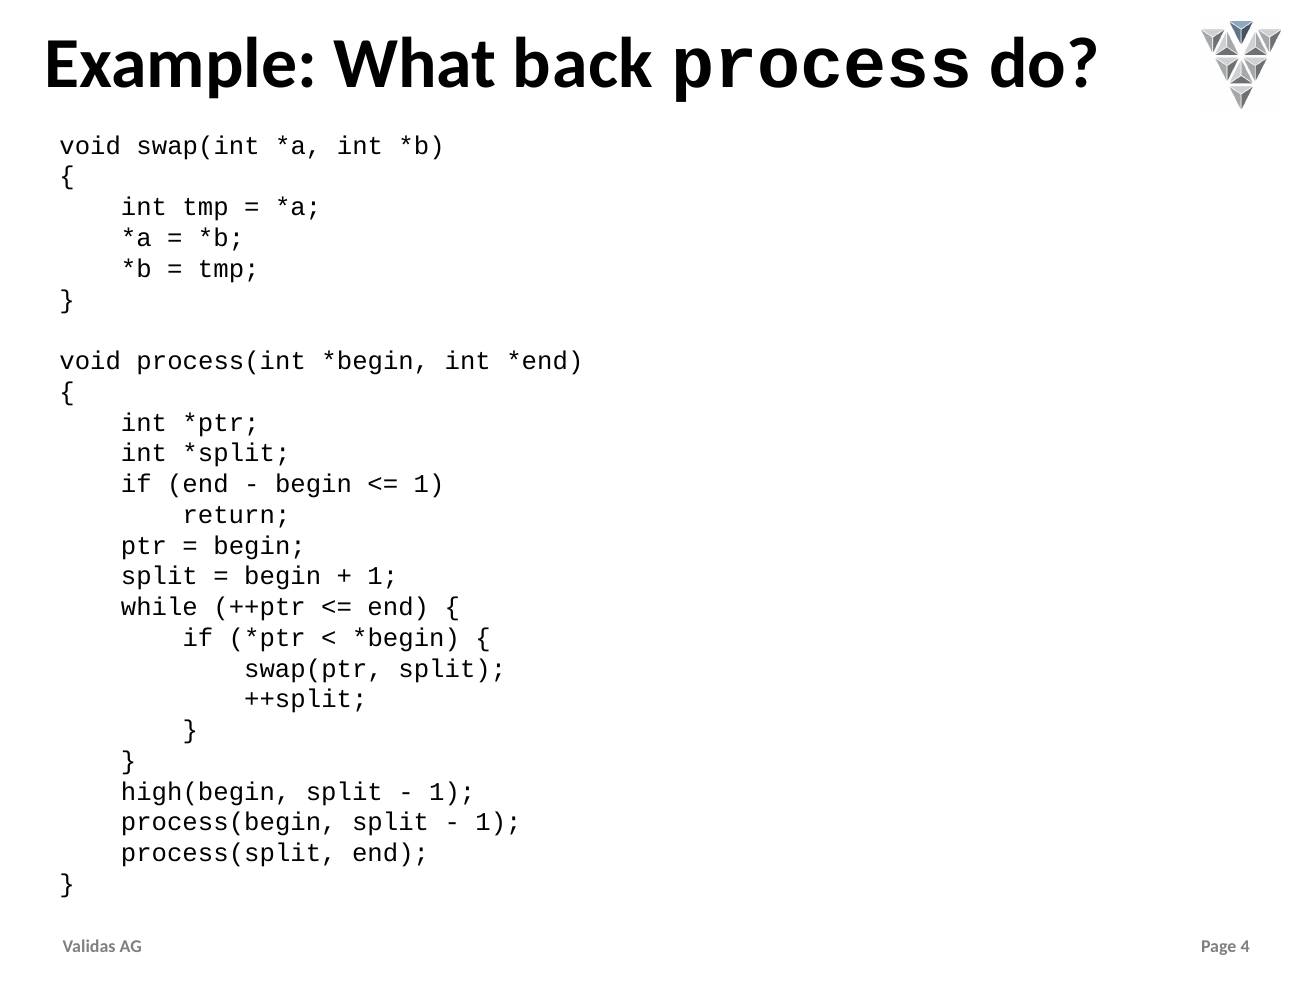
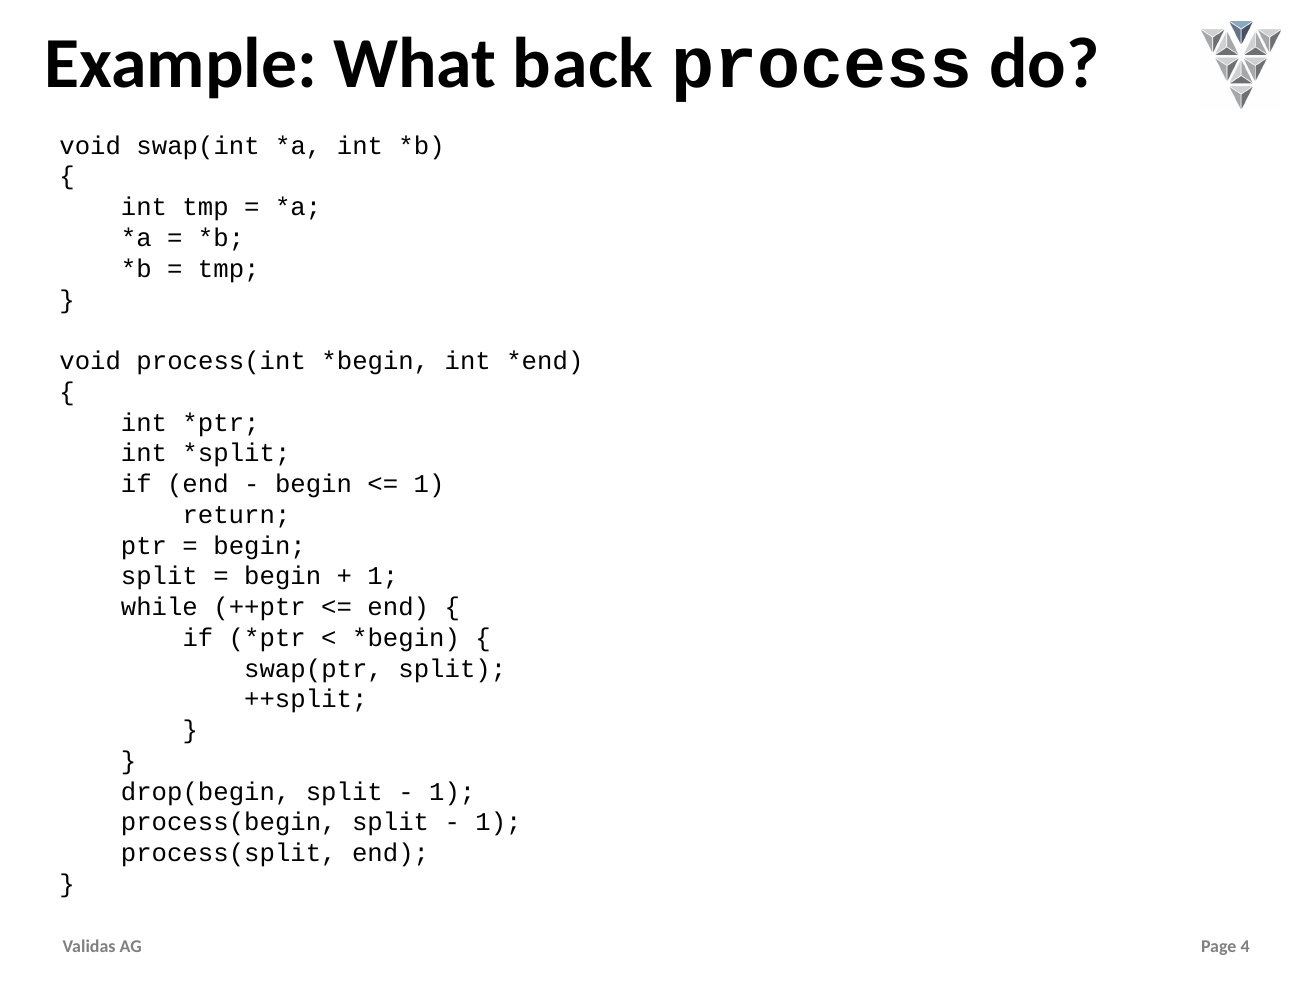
high(begin: high(begin -> drop(begin (206, 792)
